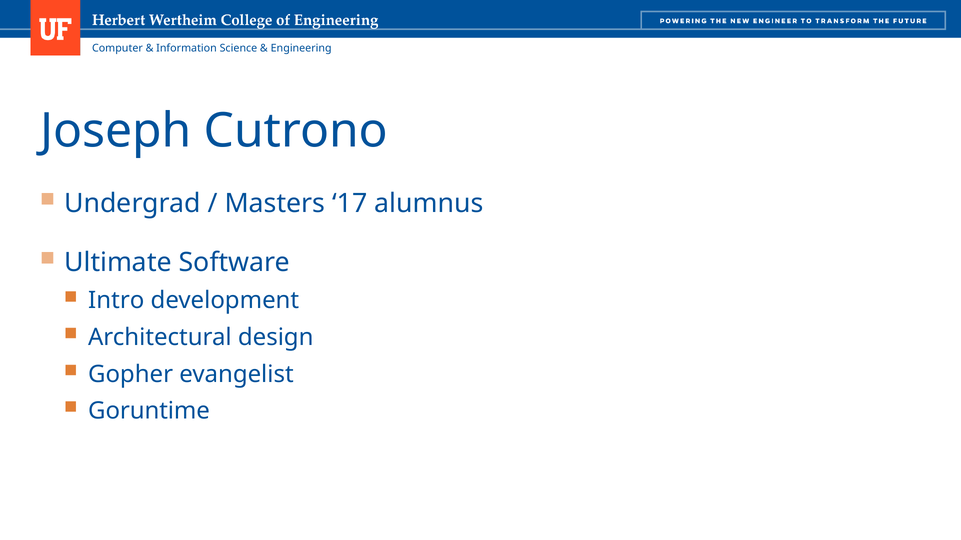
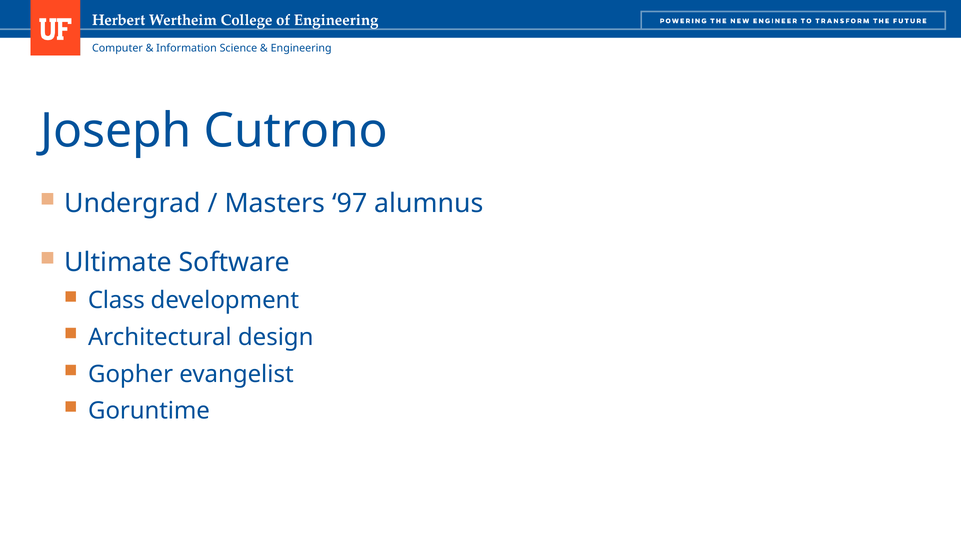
17: 17 -> 97 (350, 204)
Intro: Intro -> Class (116, 301)
